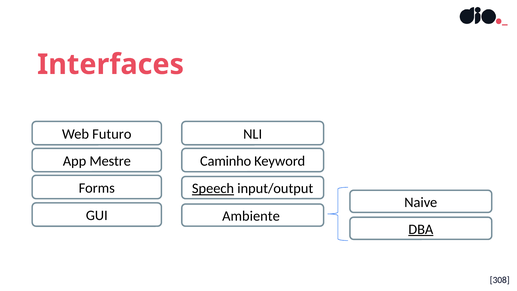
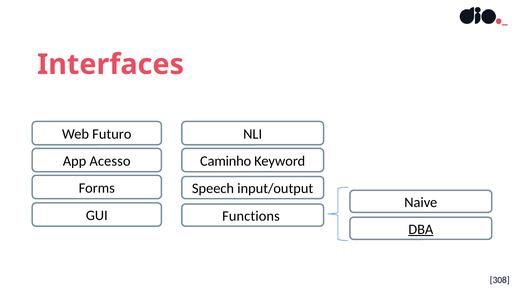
Mestre: Mestre -> Acesso (110, 161)
Speech underline: present -> none (213, 188)
Ambiente: Ambiente -> Functions (251, 216)
